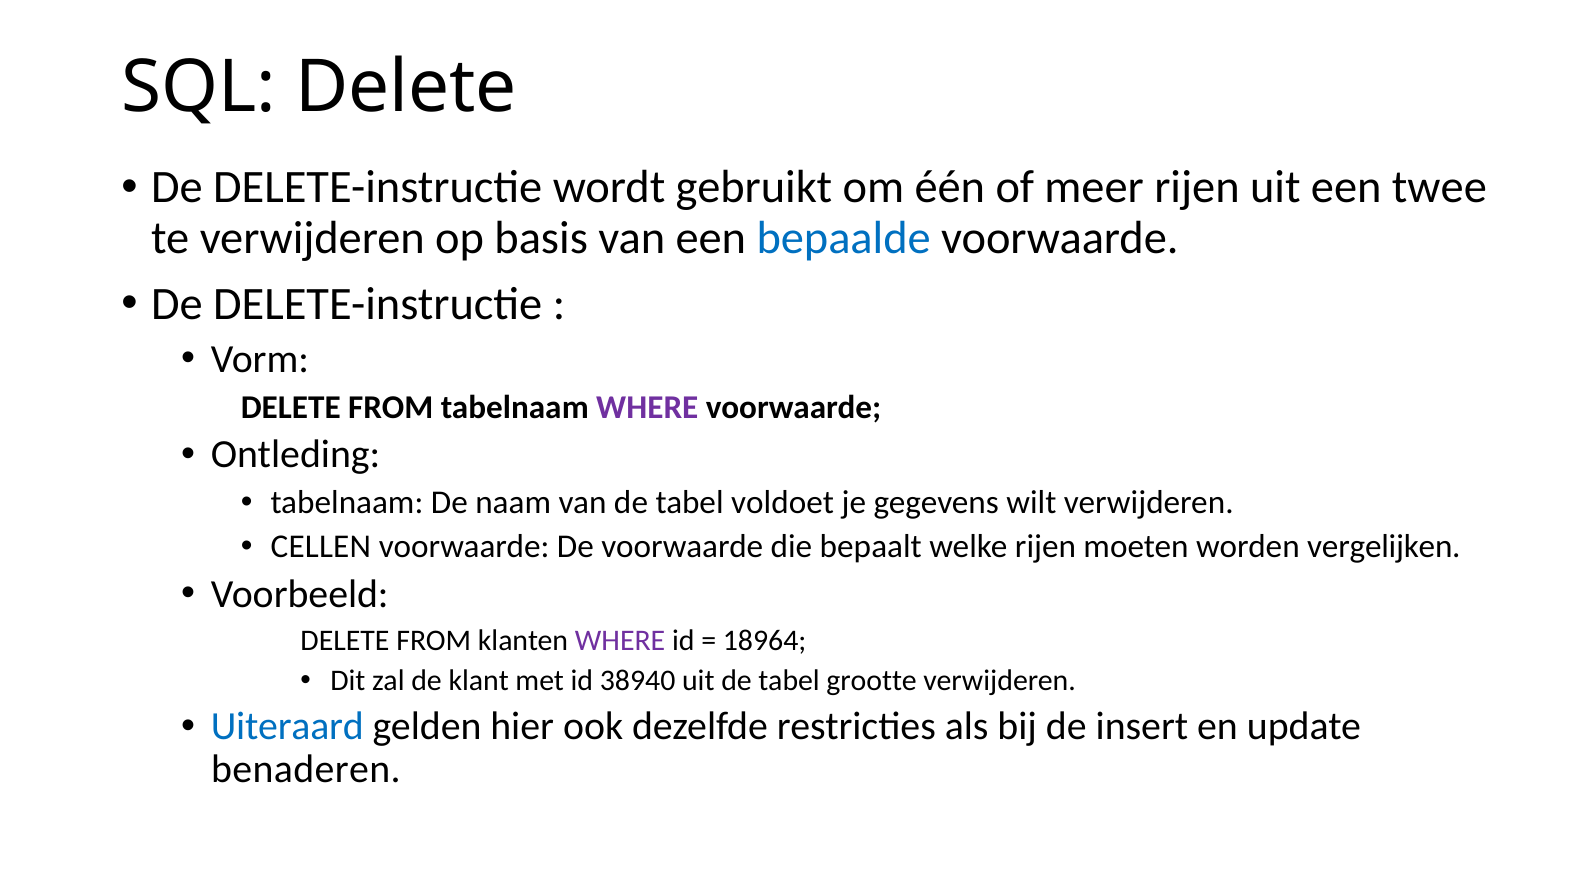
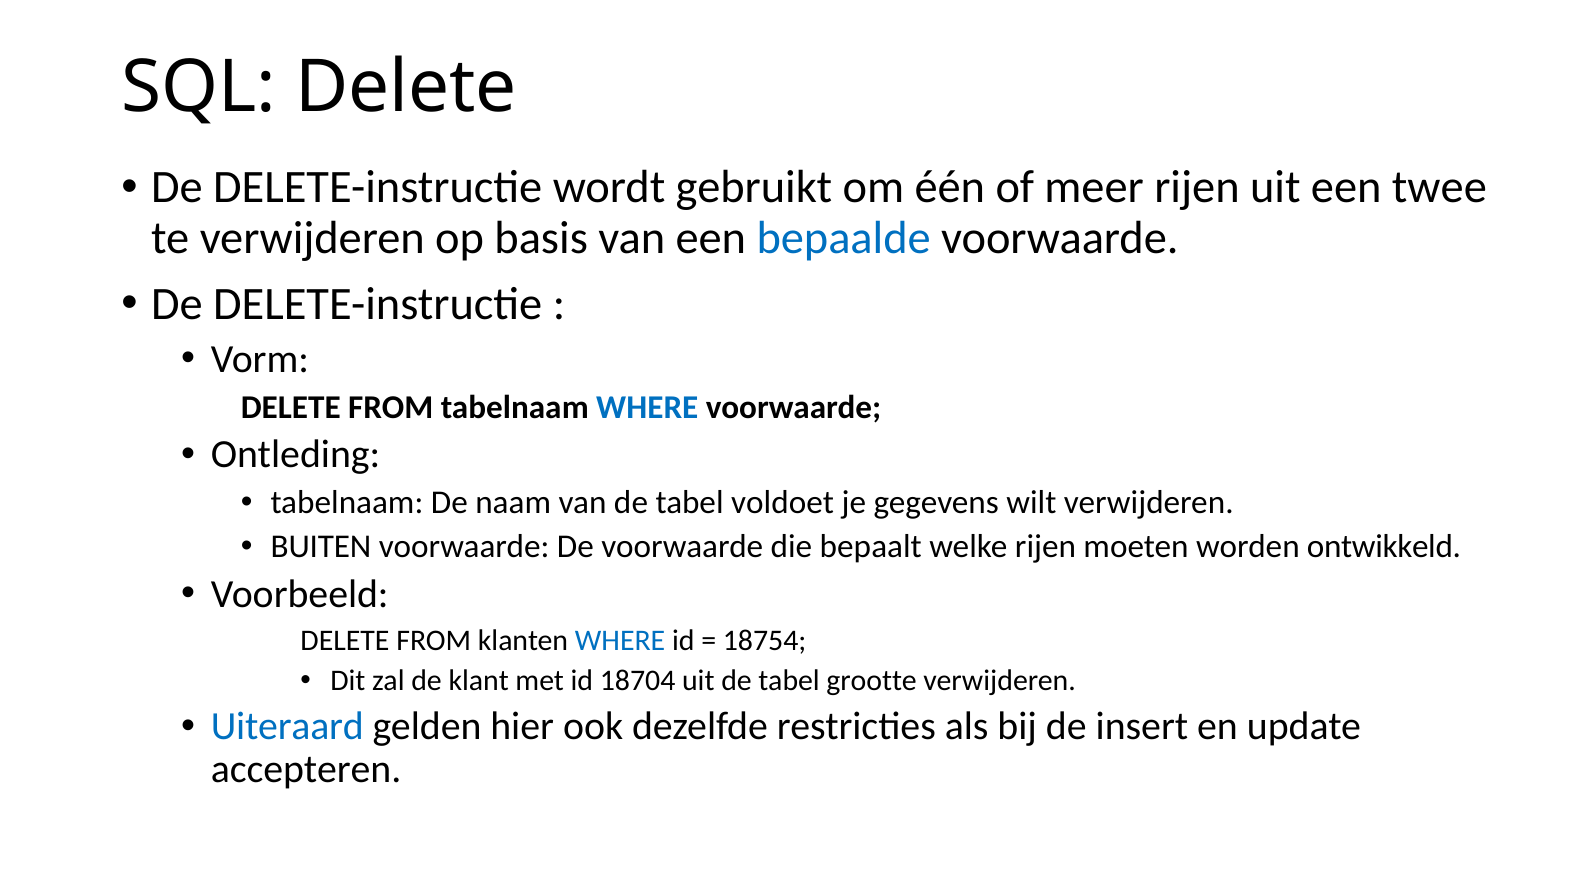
WHERE colour: purple -> blue (647, 407)
CELLEN: CELLEN -> BUITEN (321, 546)
vergelijken: vergelijken -> ontwikkeld (1384, 546)
WHERE colour: purple -> blue (620, 640)
18964: 18964 -> 18754 (765, 640)
38940: 38940 -> 18704 (638, 681)
benaderen: benaderen -> accepteren (306, 769)
